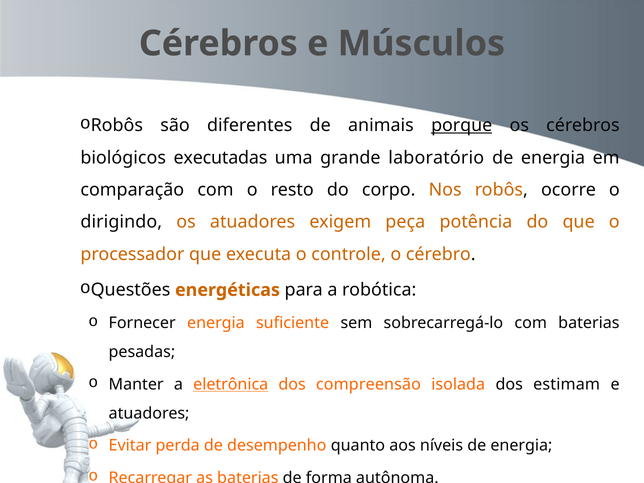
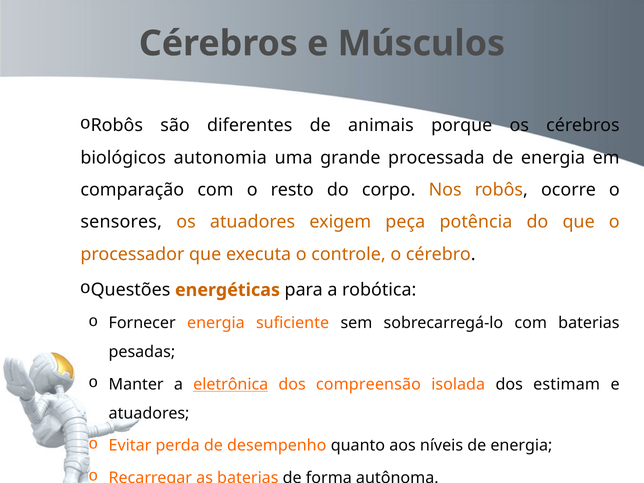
porque underline: present -> none (462, 125)
executadas: executadas -> autonomia (220, 158)
laboratório: laboratório -> processada (436, 158)
dirigindo: dirigindo -> sensores (121, 222)
